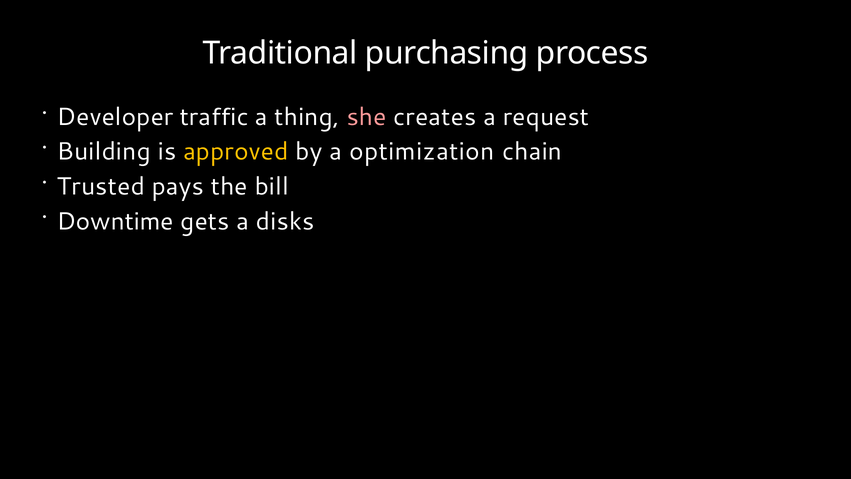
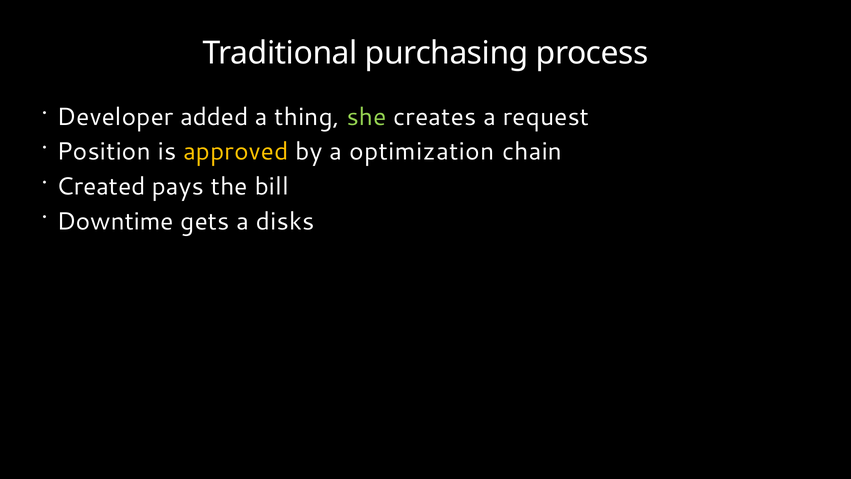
traffic: traffic -> added (214, 117)
she colour: pink -> light green (367, 117)
Building: Building -> Position (104, 152)
Trusted: Trusted -> Created (101, 186)
